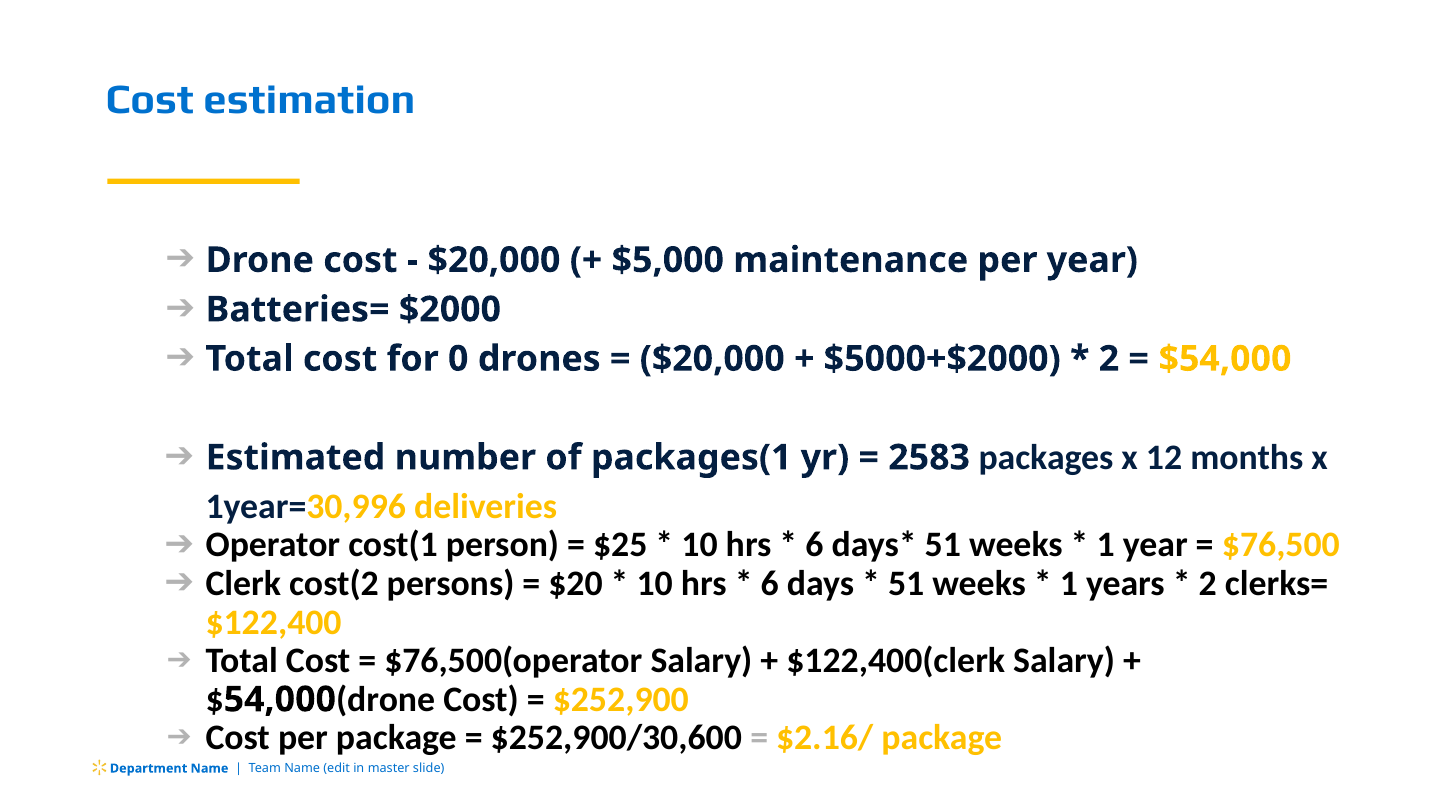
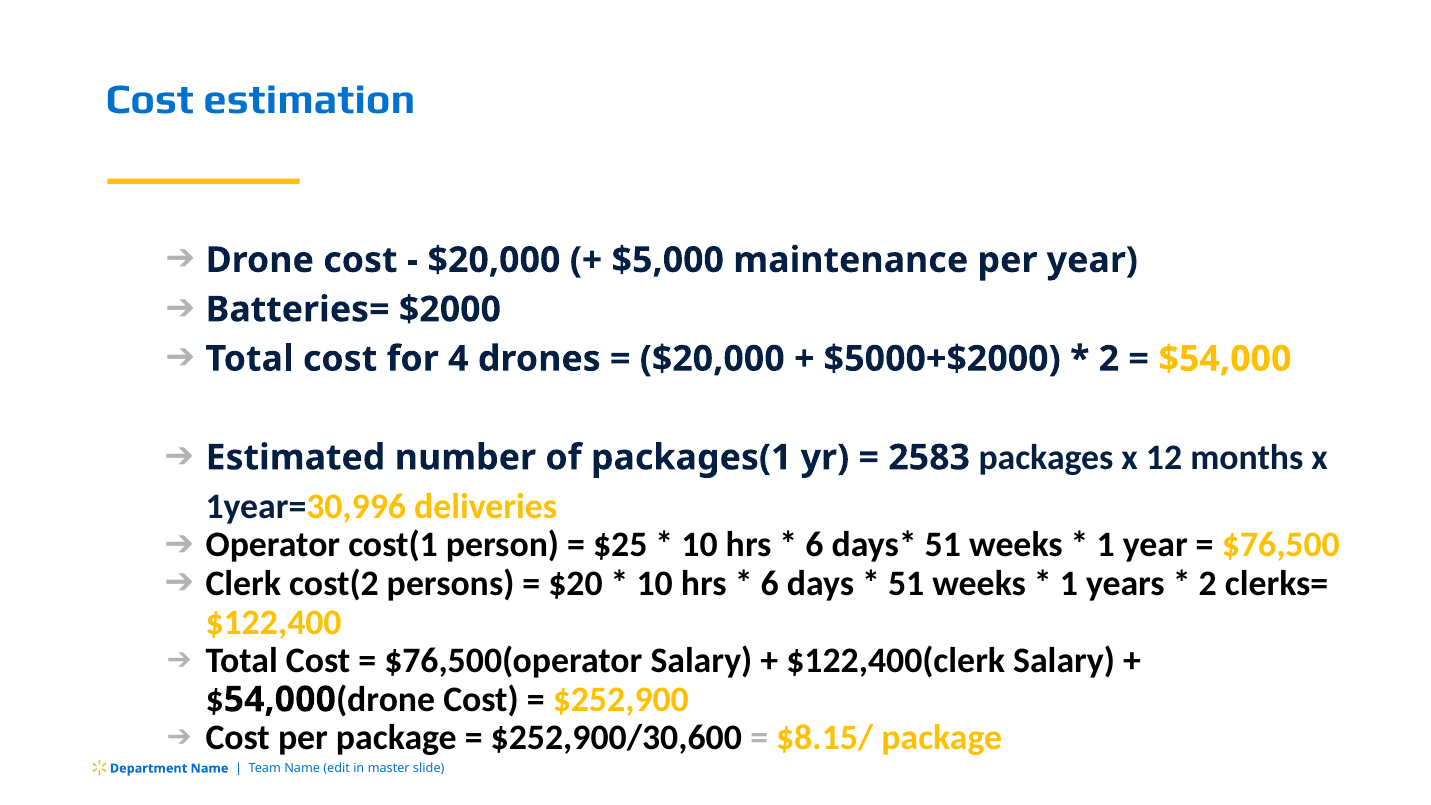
0: 0 -> 4 (458, 359)
$2.16/: $2.16/ -> $8.15/ (825, 738)
